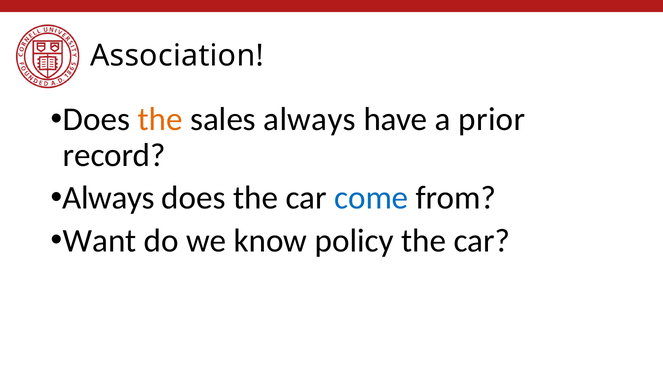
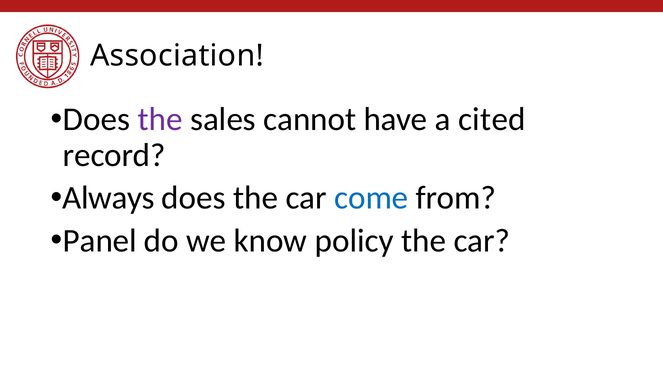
the colour: orange -> purple (160, 119)
sales always: always -> cannot (310, 119)
prior: prior -> cited (492, 119)
Want: Want -> Panel (100, 241)
